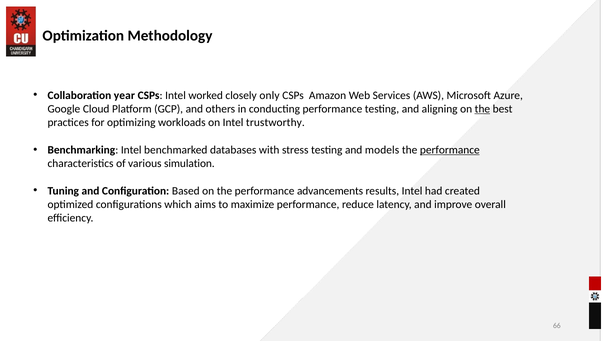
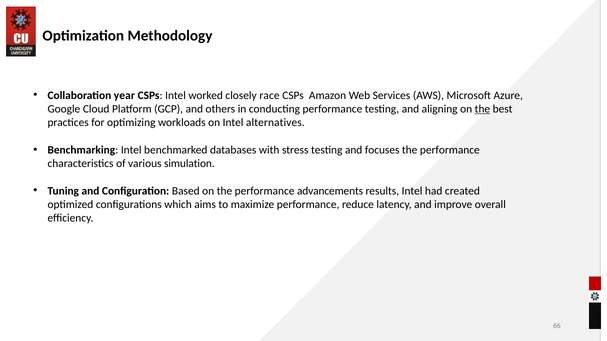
only: only -> race (269, 95)
trustworthy: trustworthy -> alternatives (275, 123)
models: models -> focuses (382, 150)
performance underline: present -> none (450, 150)
